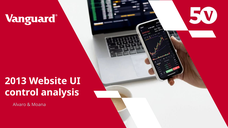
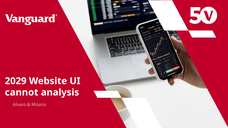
2013: 2013 -> 2029 (16, 81)
control: control -> cannot (22, 93)
